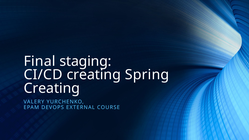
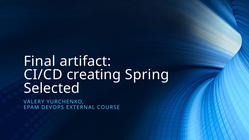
staging: staging -> artifact (85, 61)
Creating: Creating -> Selected (52, 88)
